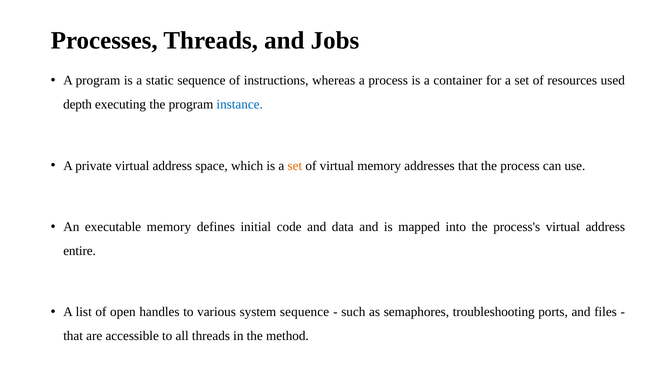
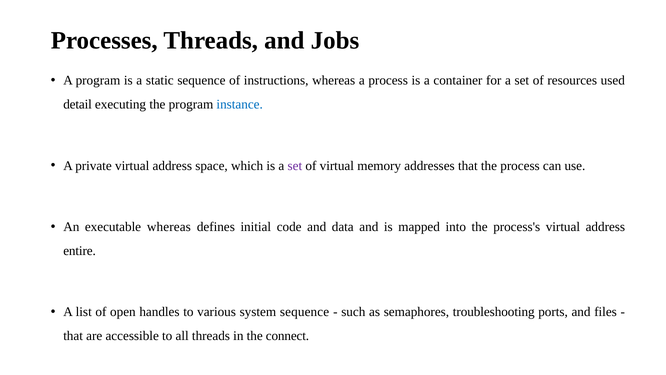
depth: depth -> detail (78, 104)
set colour: orange -> purple (295, 165)
executable memory: memory -> whereas (169, 227)
method: method -> connect (287, 336)
